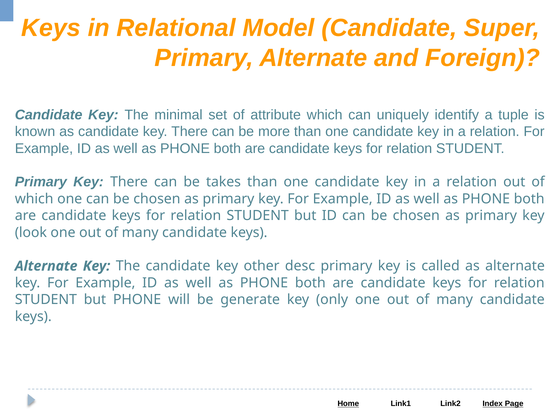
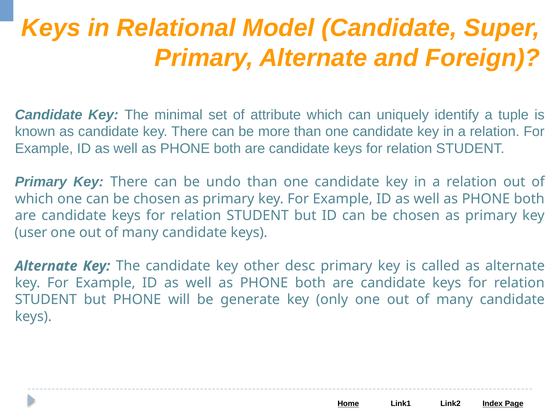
takes: takes -> undo (223, 182)
look: look -> user (31, 232)
